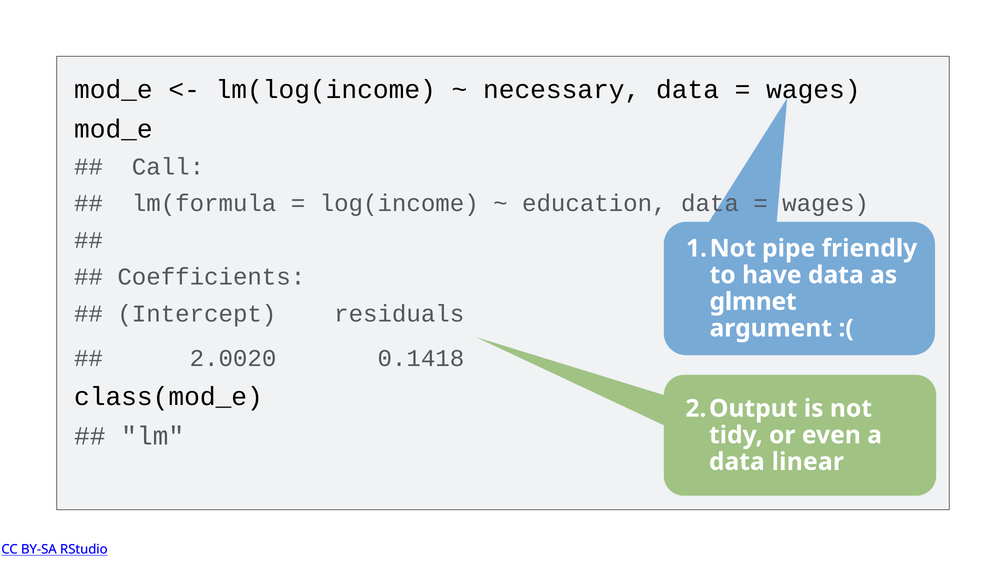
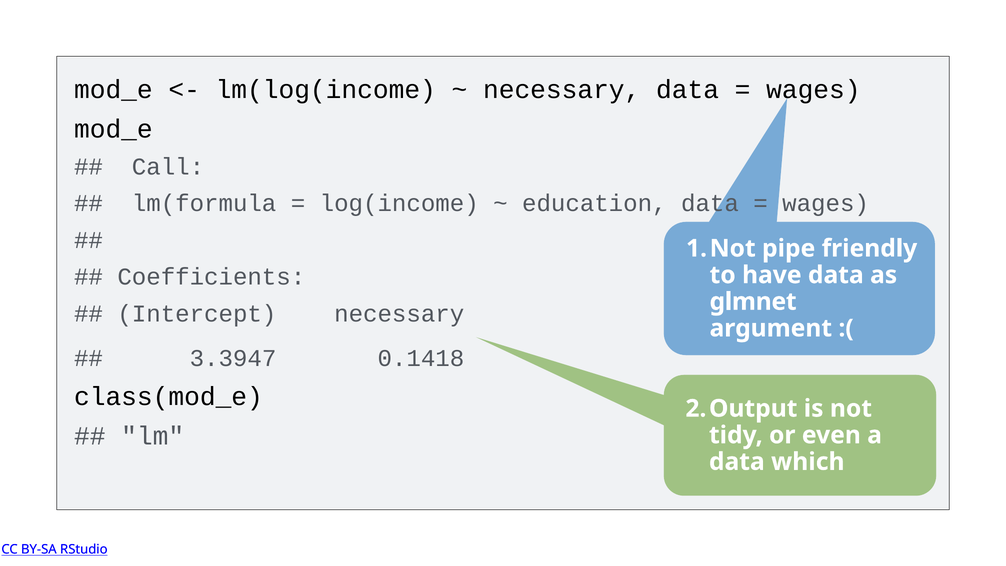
Intercept residuals: residuals -> necessary (399, 314)
2.0020: 2.0020 -> 3.3947 (233, 358)
linear: linear -> which (808, 462)
